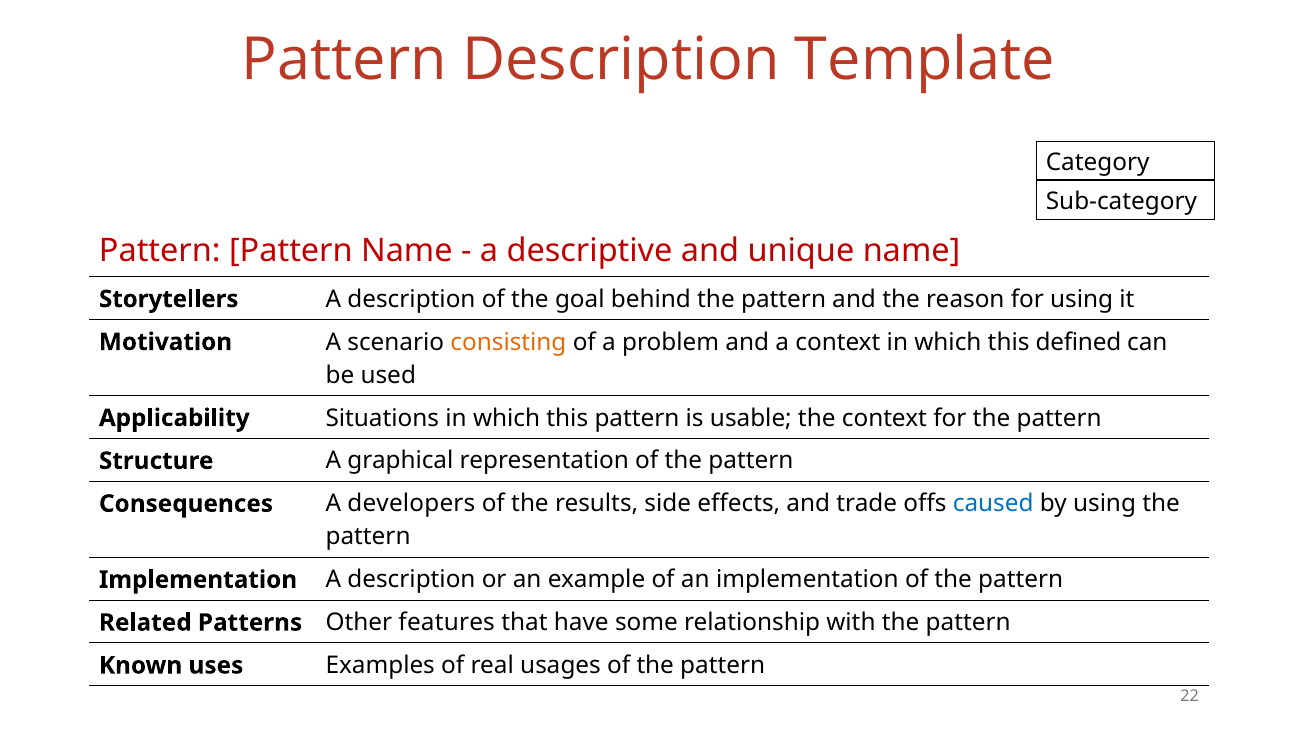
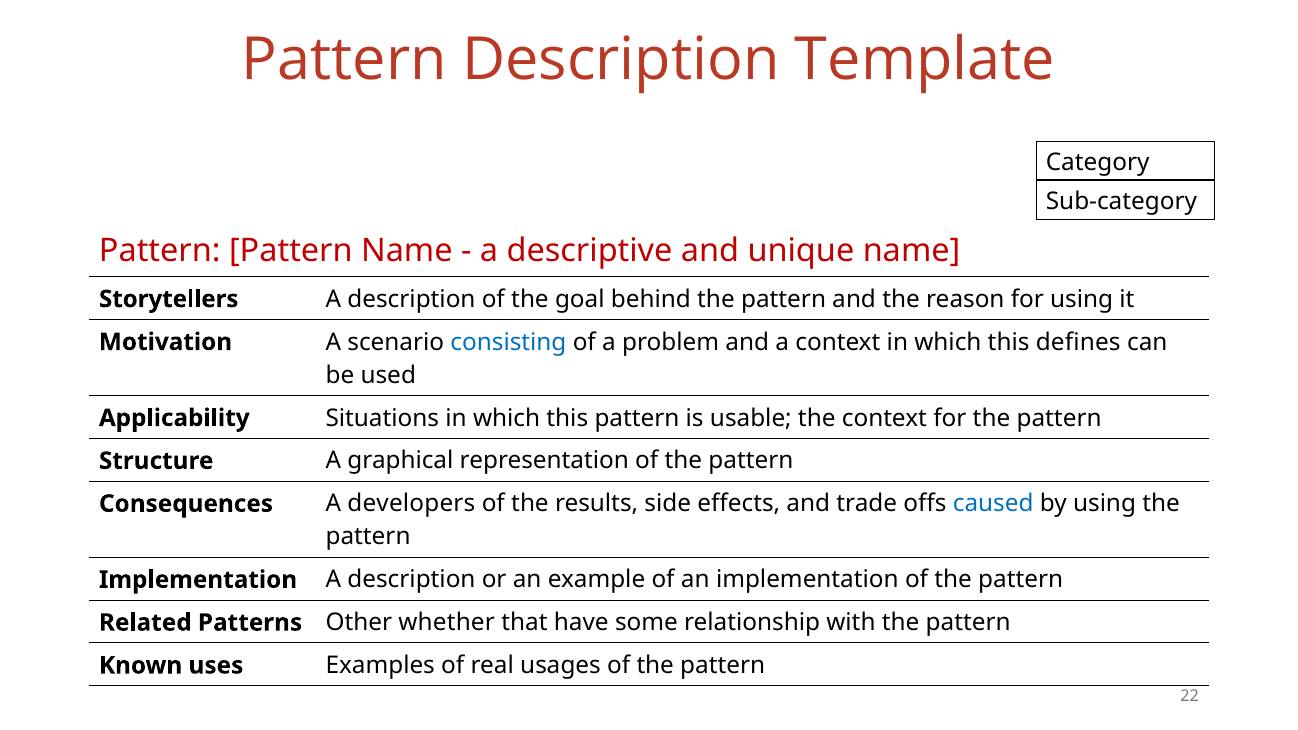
consisting colour: orange -> blue (508, 342)
defined: defined -> defines (1078, 342)
features: features -> whether (447, 623)
